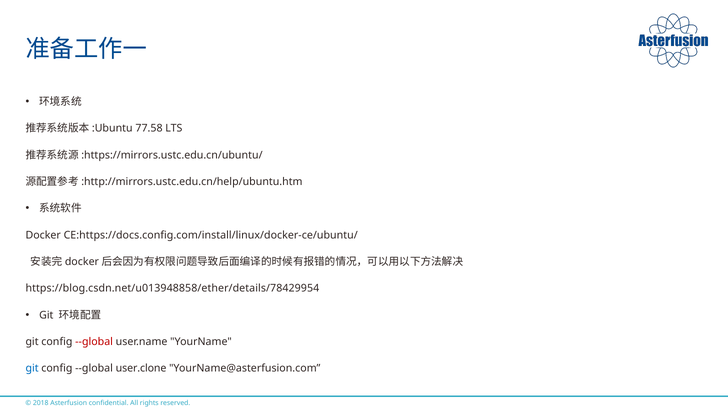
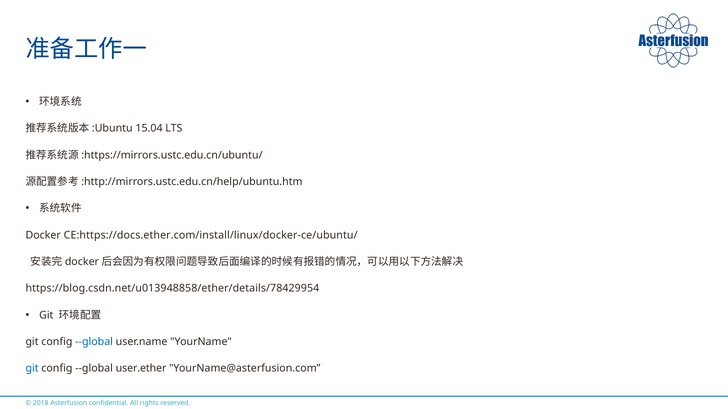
77.58: 77.58 -> 15.04 (149, 129)
CE:https://docs.config.com/install/linux/docker-ce/ubuntu/: CE:https://docs.config.com/install/linux/docker-ce/ubuntu/ -> CE:https://docs.ether.com/install/linux/docker-ce/ubuntu/ (211, 235)
--global colour: red -> blue (94, 342)
user.clone: user.clone -> user.ether (141, 369)
